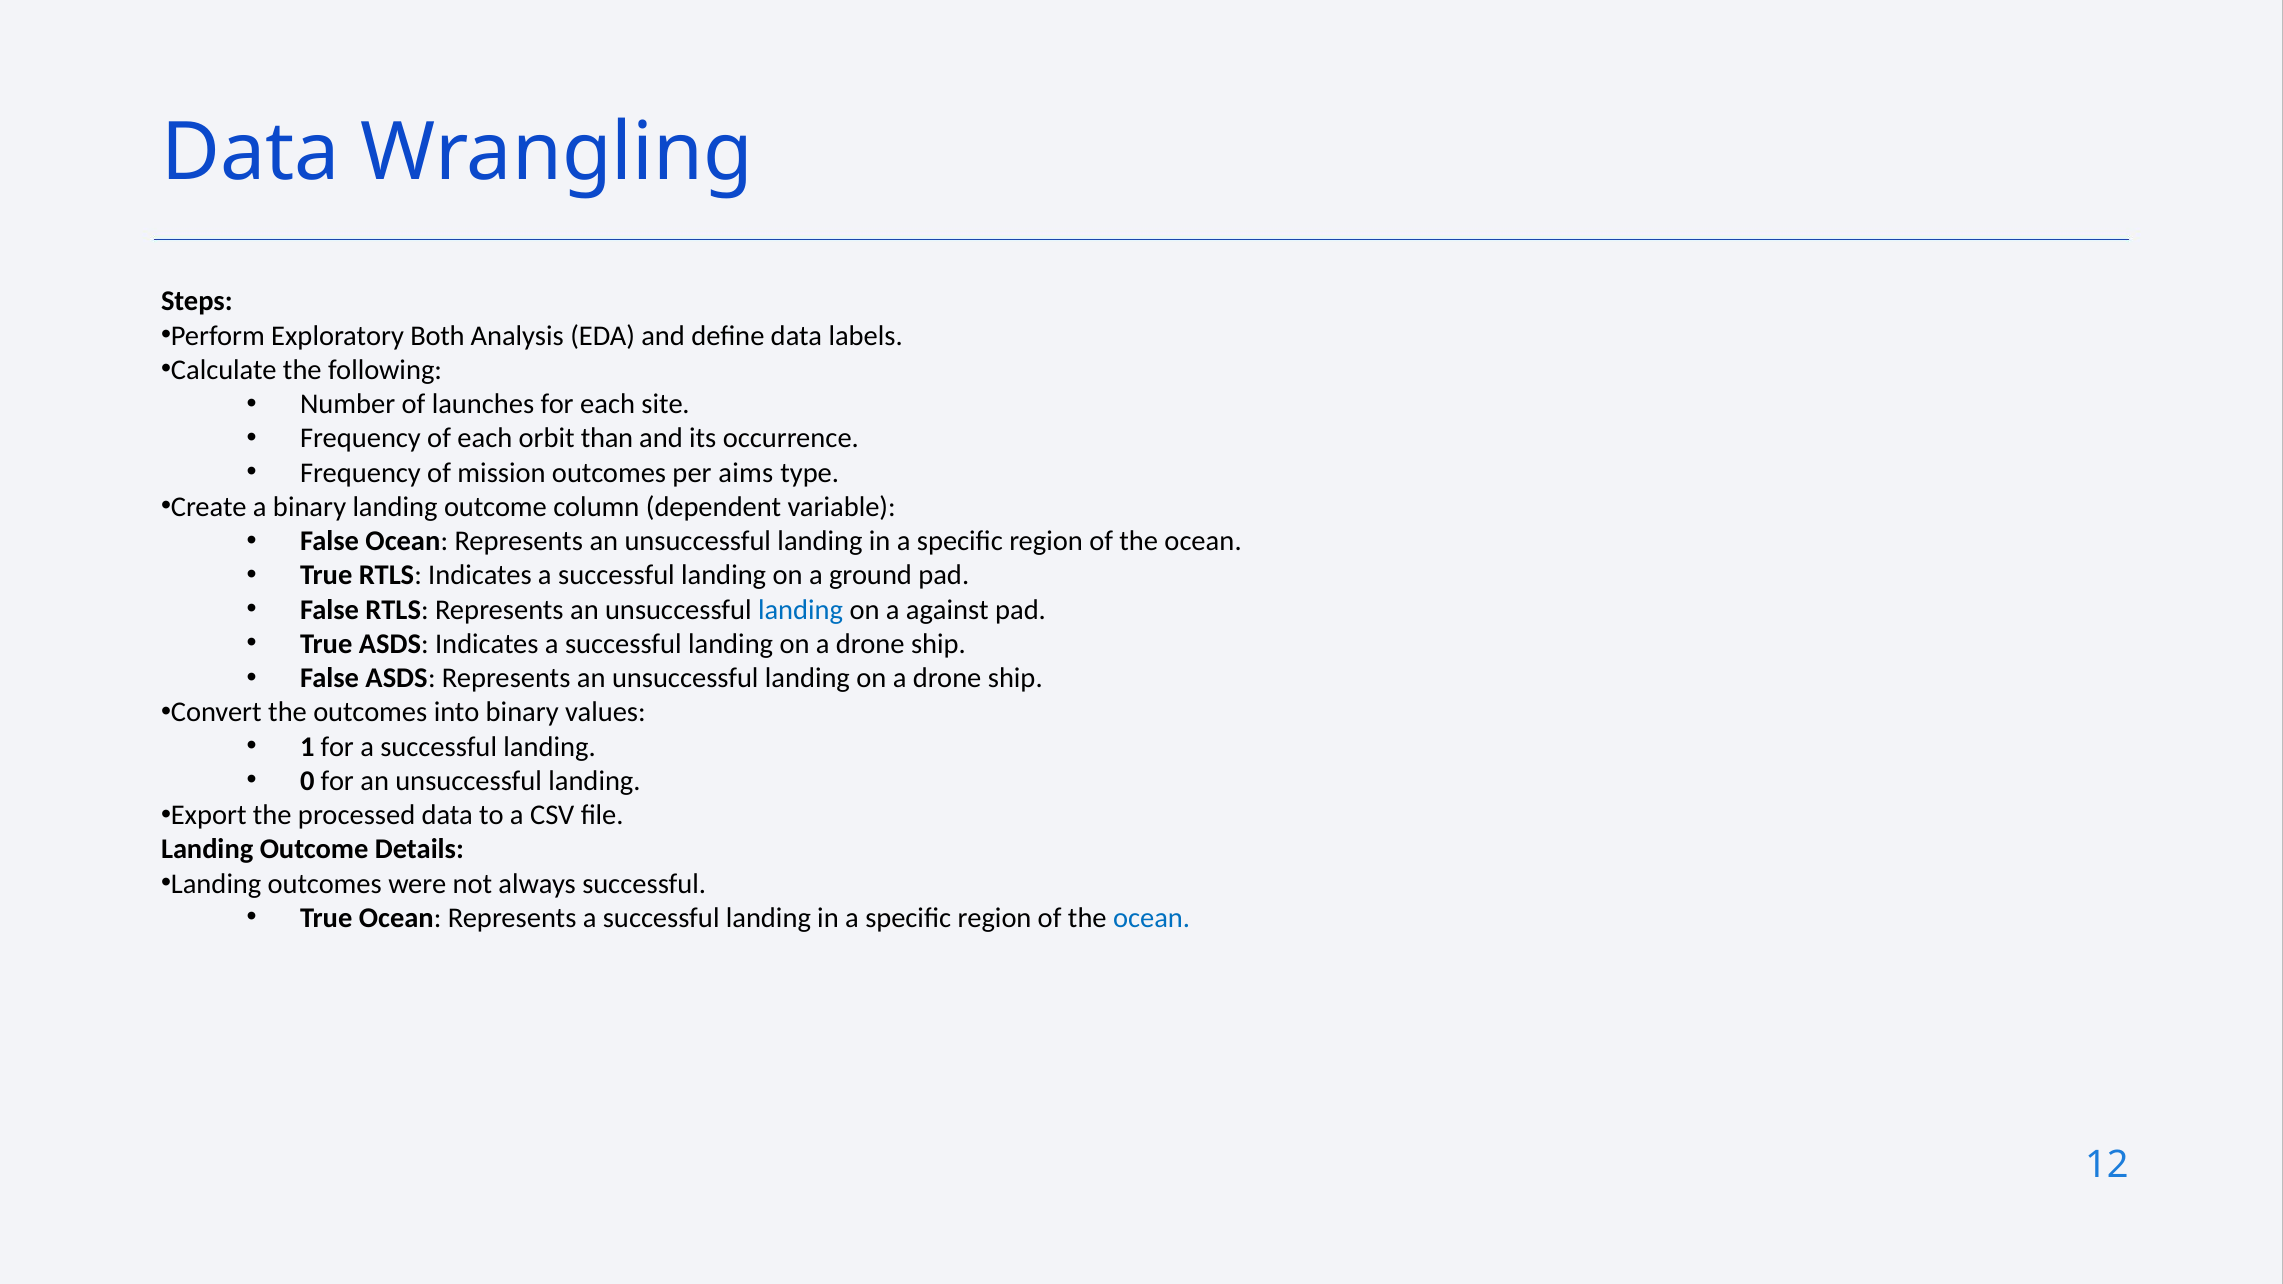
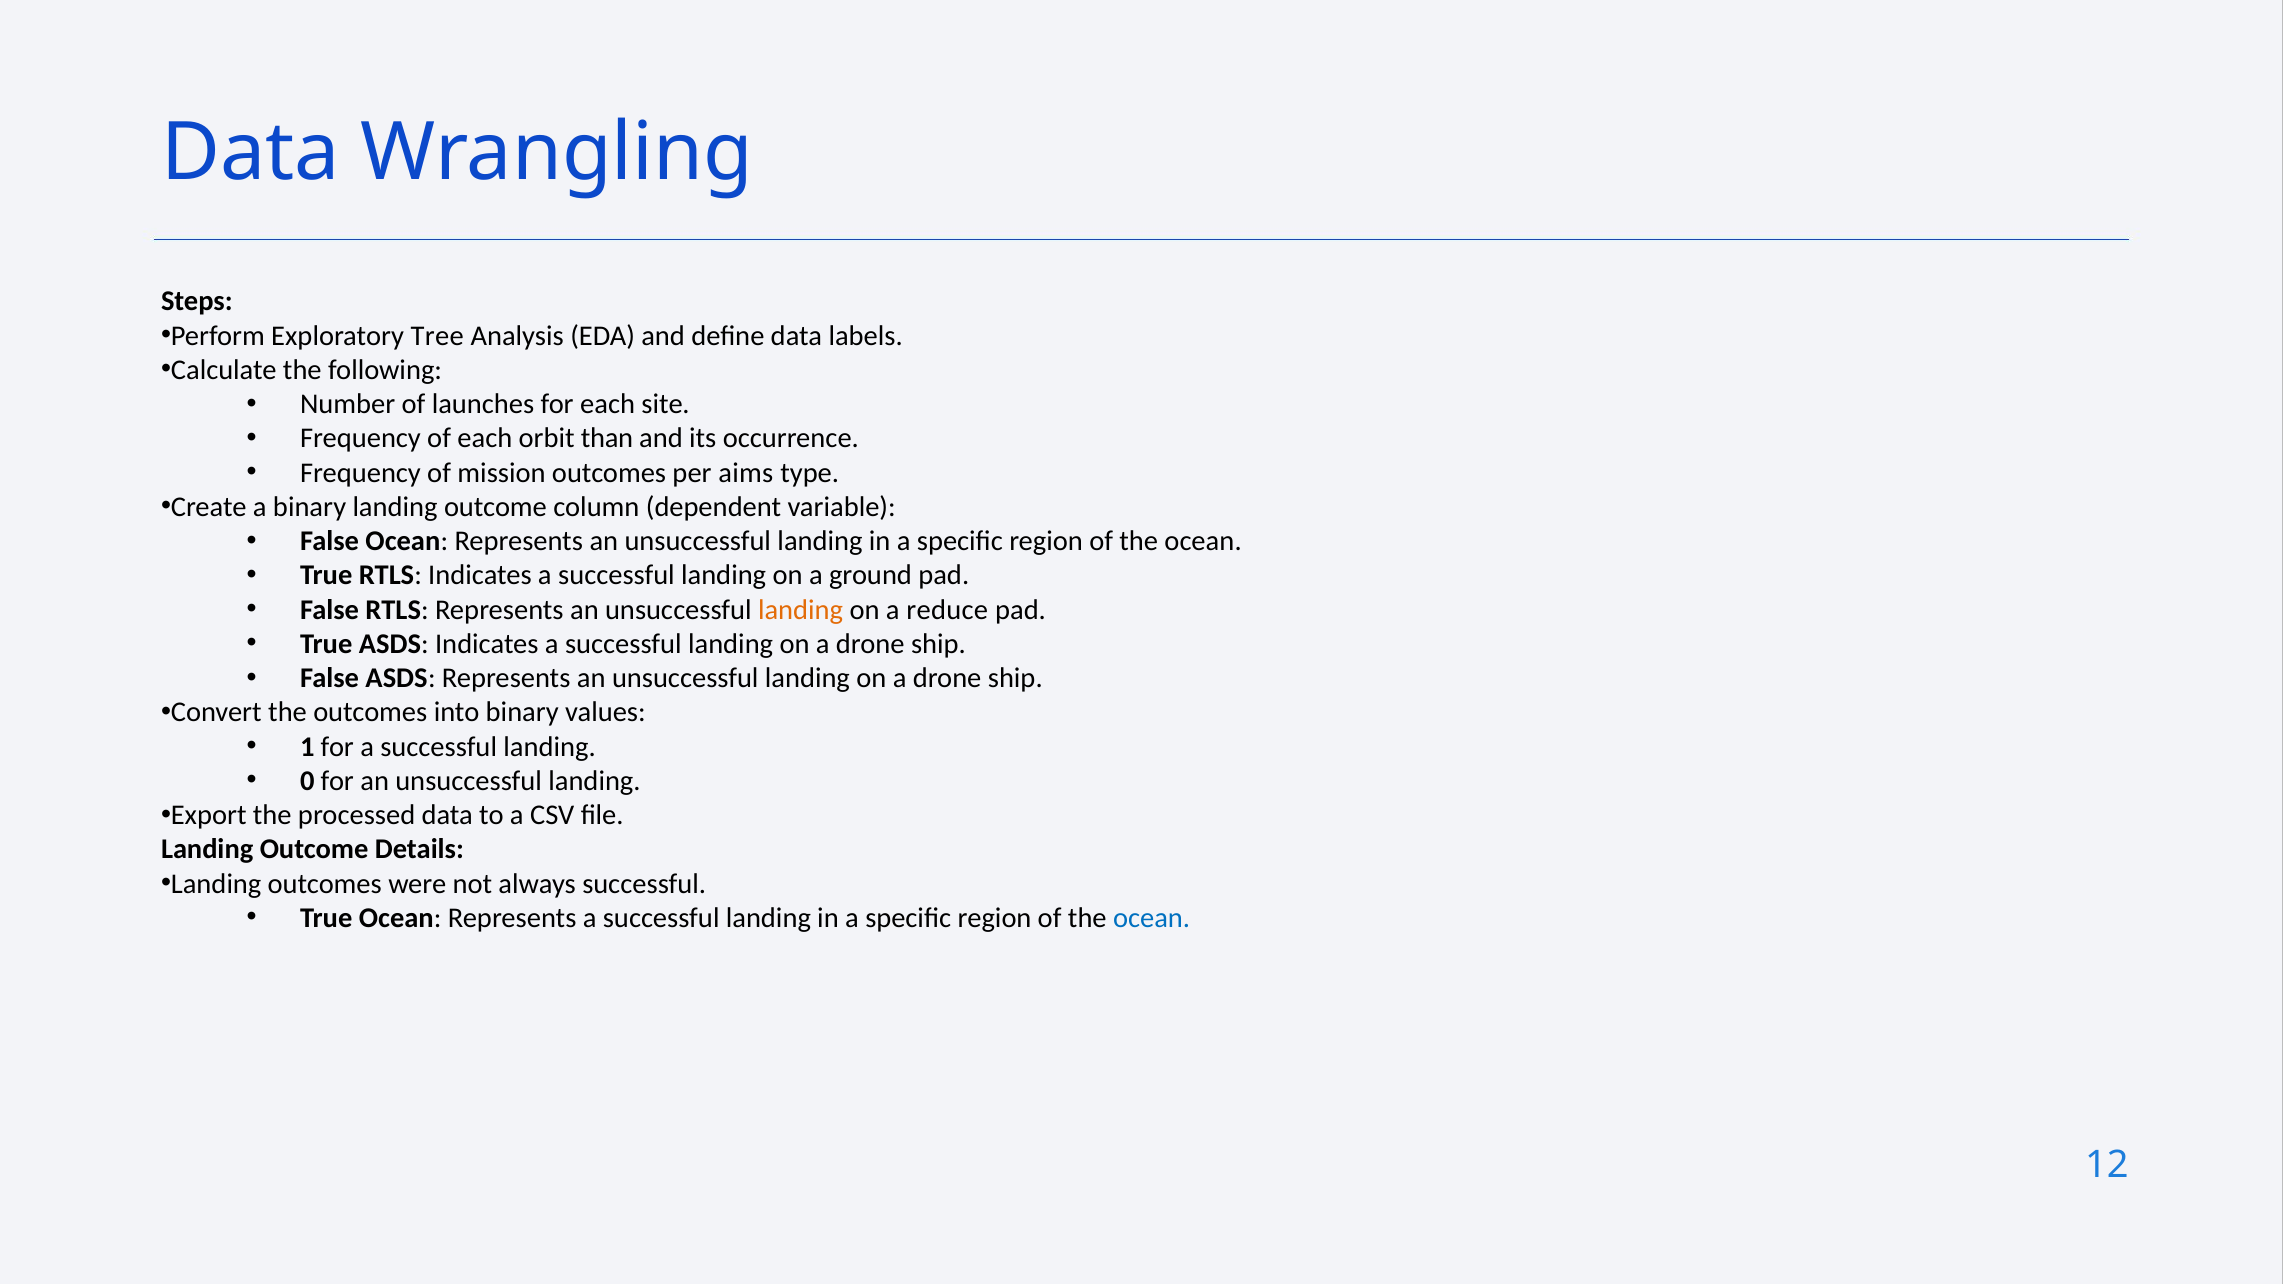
Both: Both -> Tree (437, 336)
landing colour: blue -> orange (801, 610)
against: against -> reduce (947, 610)
